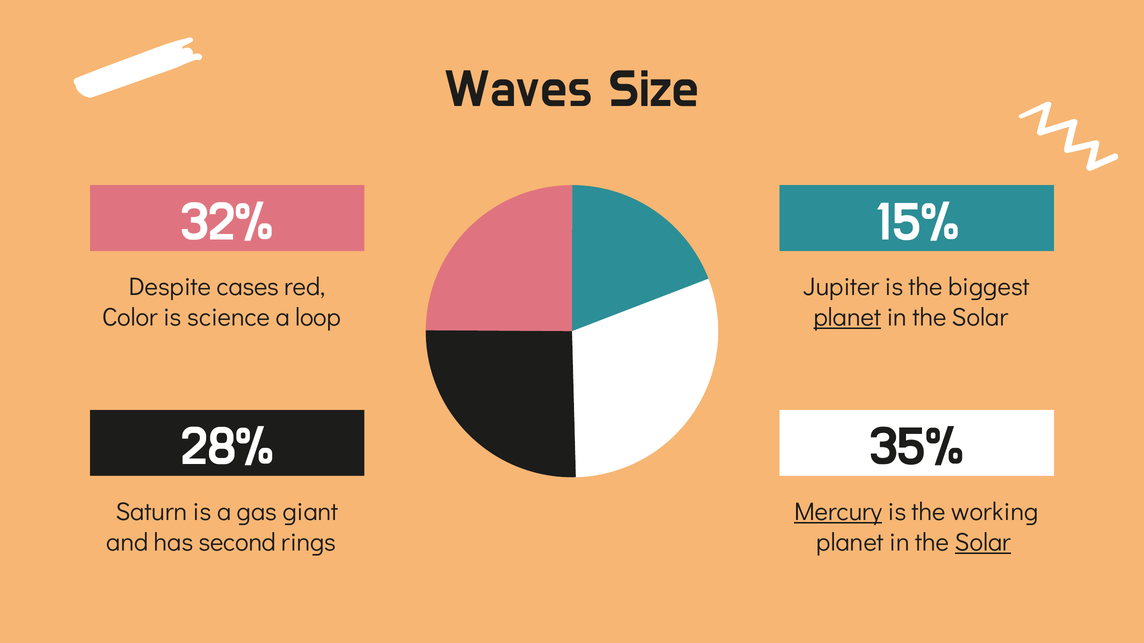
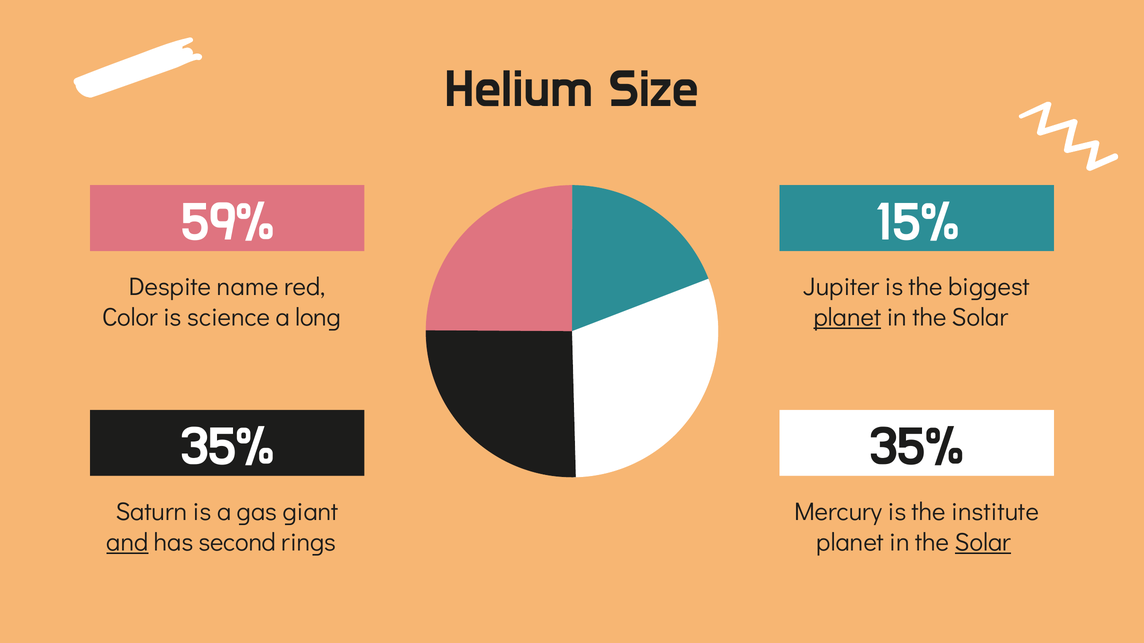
Waves: Waves -> Helium (519, 89)
32%: 32% -> 59% (227, 222)
cases: cases -> name (248, 287)
loop: loop -> long (318, 318)
28%: 28% -> 35% (227, 447)
Mercury underline: present -> none (838, 512)
working: working -> institute (995, 512)
and underline: none -> present (127, 543)
